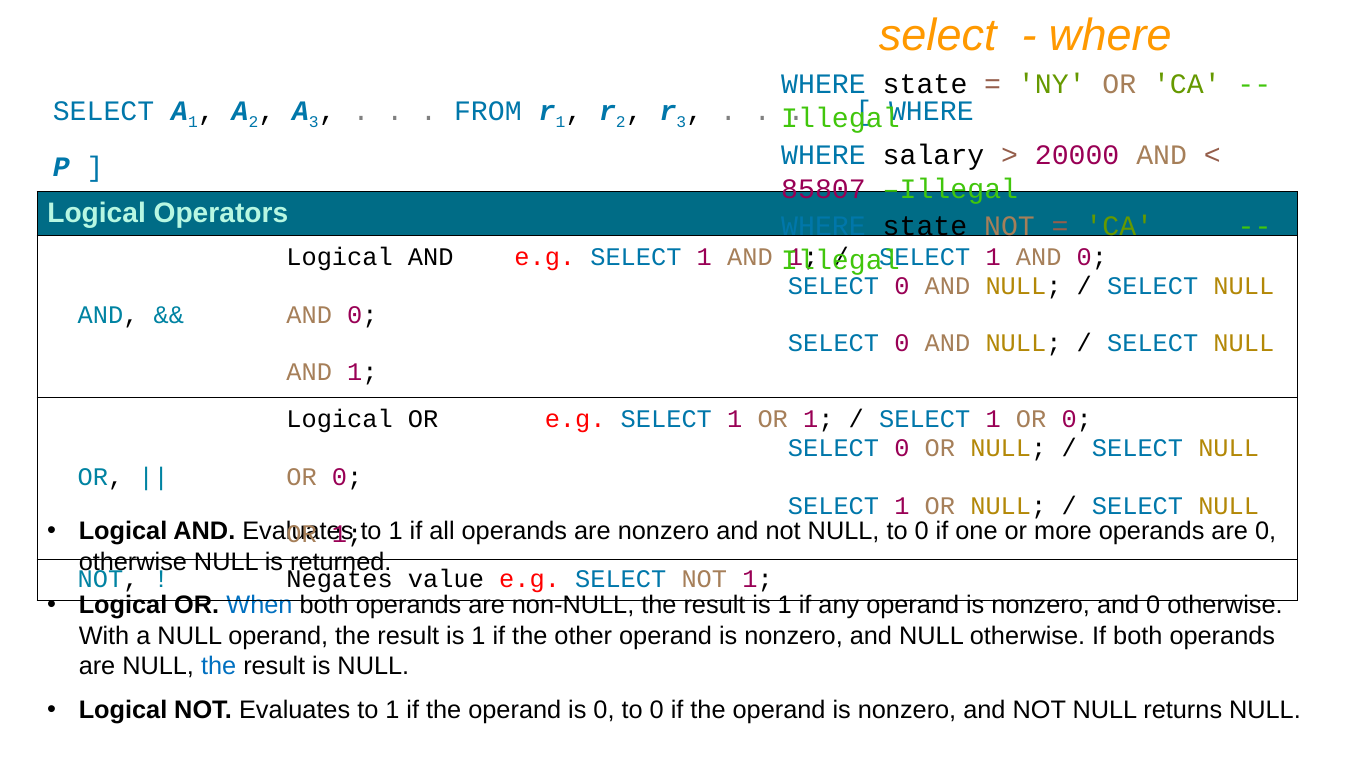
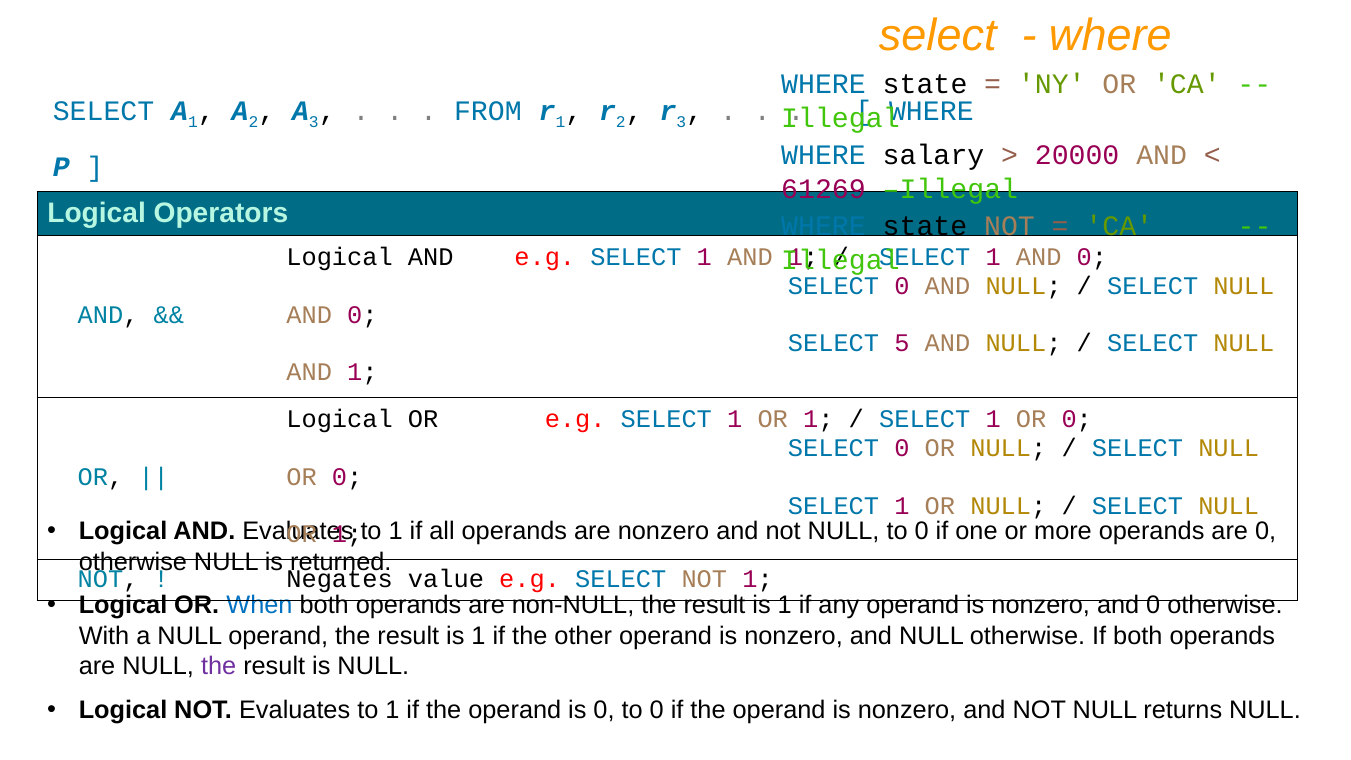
85807: 85807 -> 61269 (823, 189)
0: 0 -> 5 (902, 344)
the colour: blue -> purple (219, 666)
